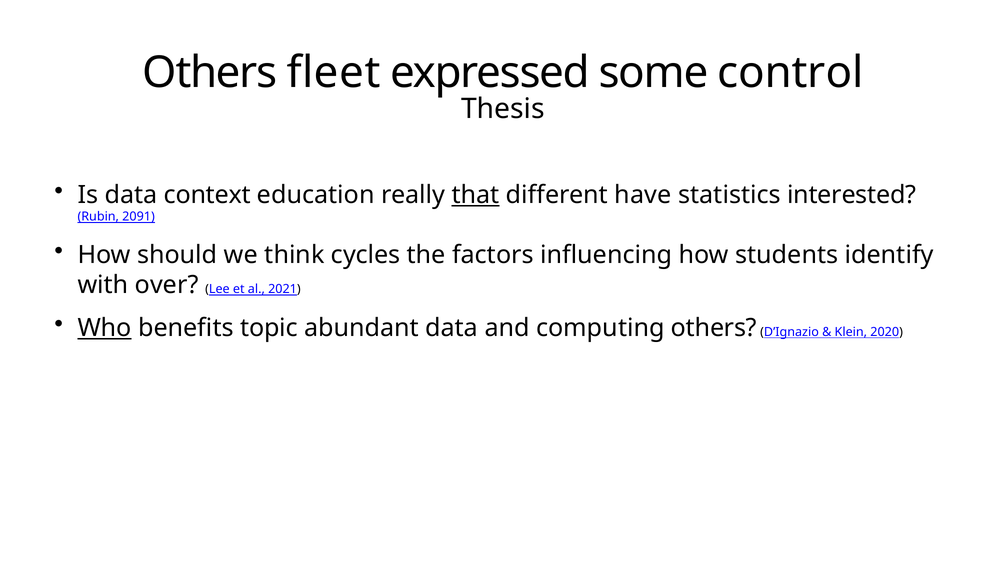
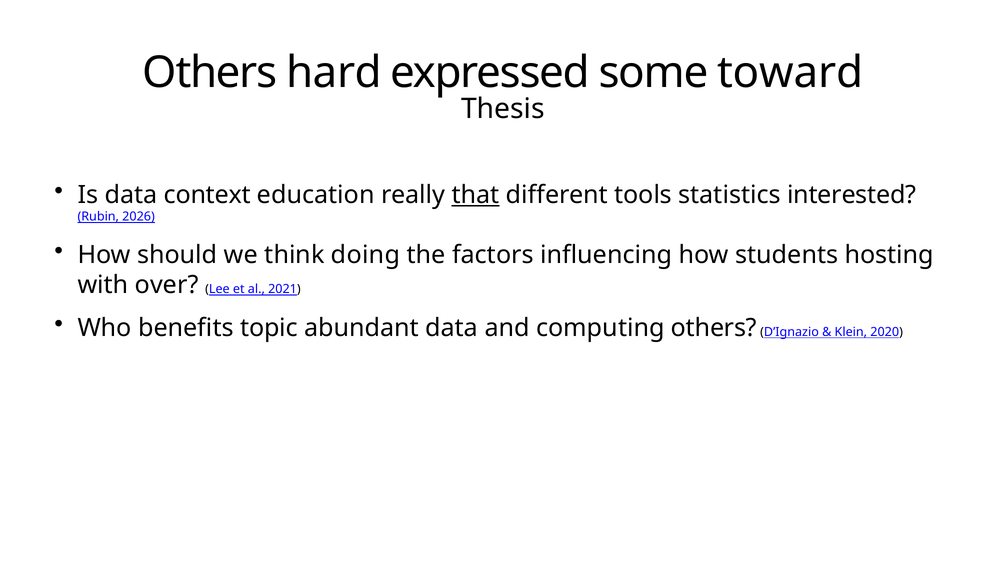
fleet: fleet -> hard (334, 73)
control: control -> toward (790, 73)
have: have -> tools (643, 195)
2091: 2091 -> 2026 (139, 217)
cycles: cycles -> doing (366, 255)
identify: identify -> hosting (889, 255)
Who underline: present -> none (105, 328)
